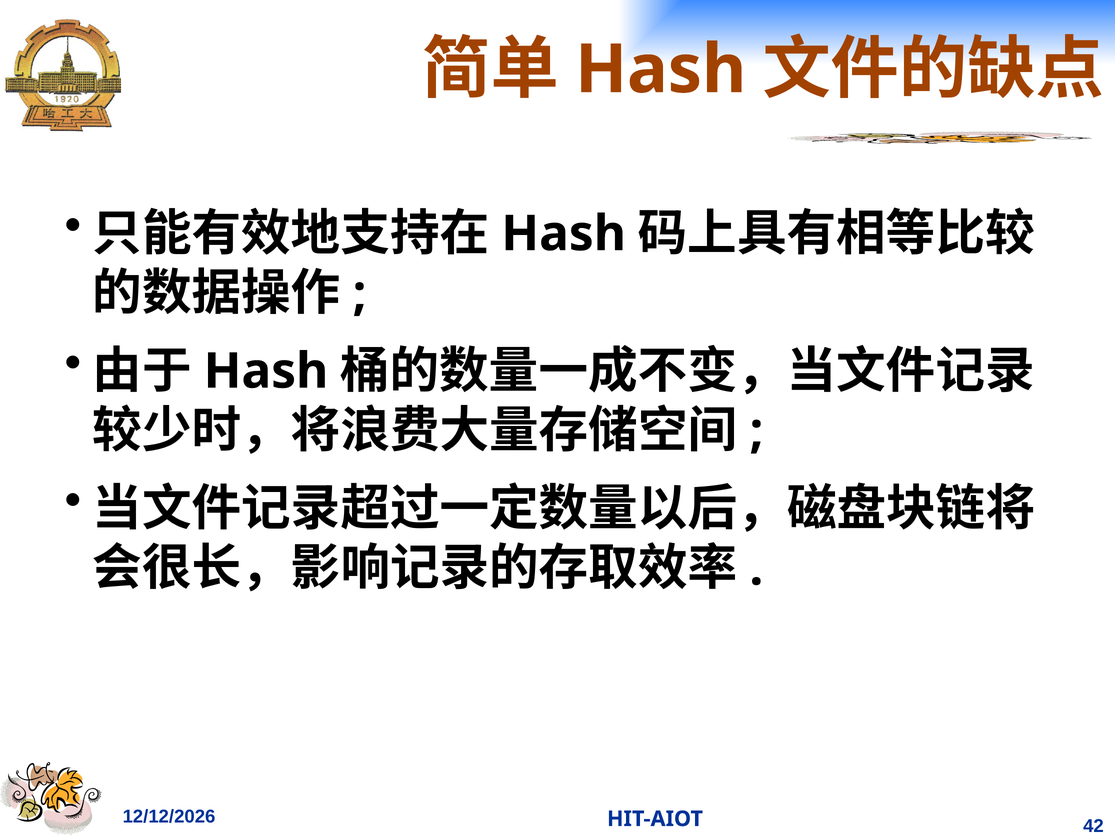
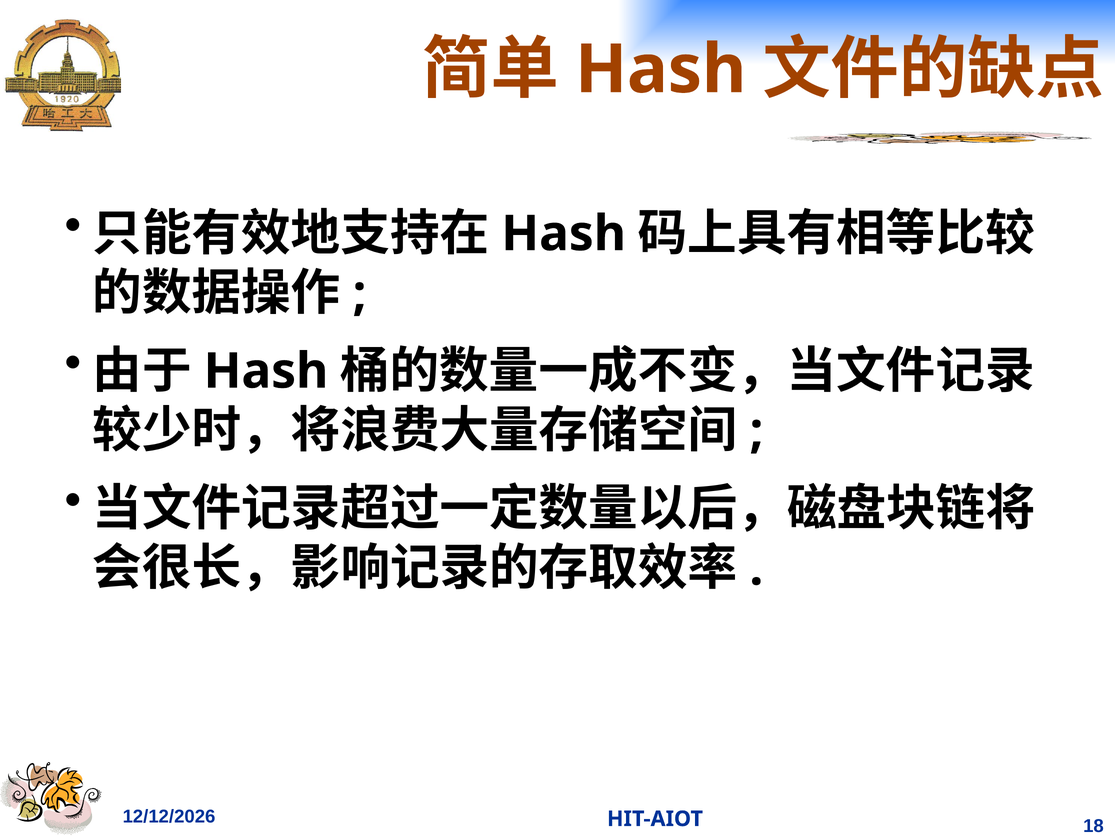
42: 42 -> 18 (1094, 826)
